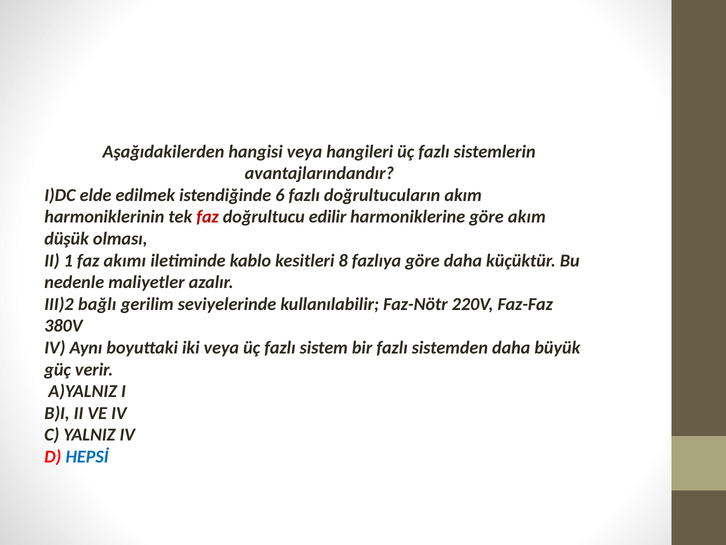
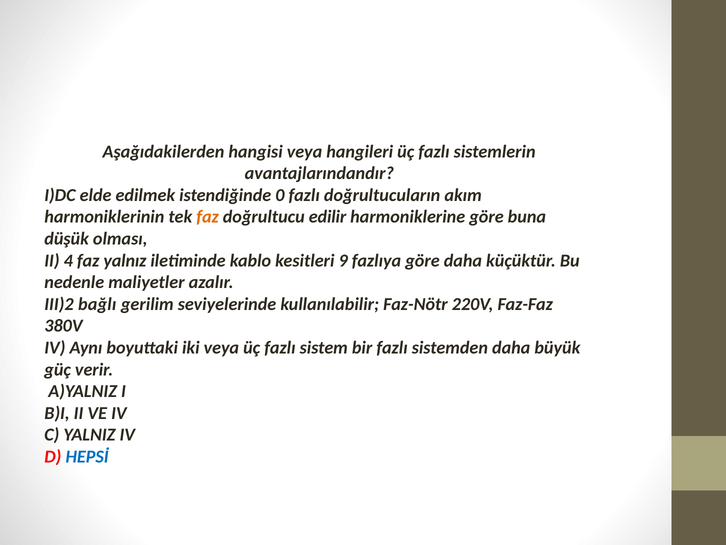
6: 6 -> 0 (280, 195)
faz colour: red -> orange (208, 217)
göre akım: akım -> buna (527, 217)
1: 1 -> 4 (68, 260)
akımı: akımı -> yalnız (125, 260)
8: 8 -> 9 (343, 260)
